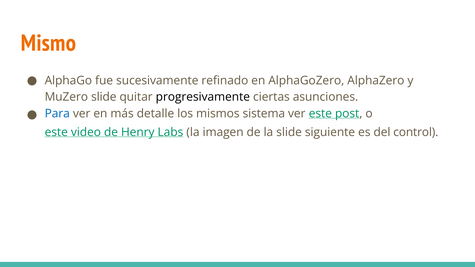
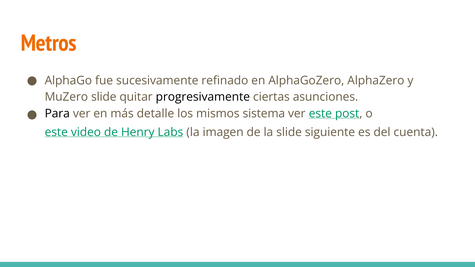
Mismo: Mismo -> Metros (49, 43)
Para colour: blue -> black (57, 114)
control: control -> cuenta (416, 132)
